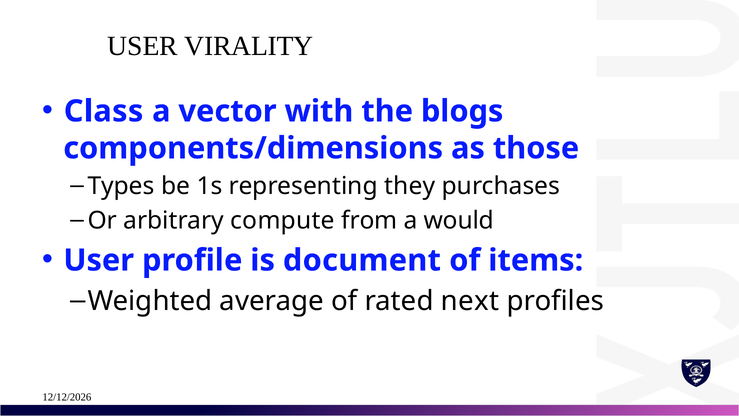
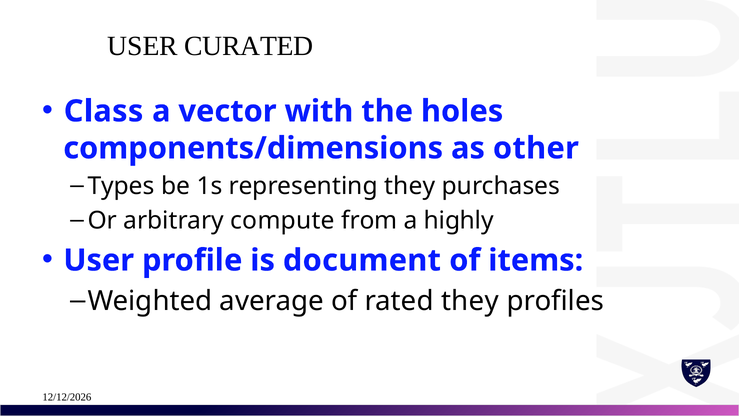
VIRALITY: VIRALITY -> CURATED (249, 46)
blogs: blogs -> holes (462, 111)
those: those -> other (536, 148)
would: would -> highly (459, 220)
rated next: next -> they (470, 301)
